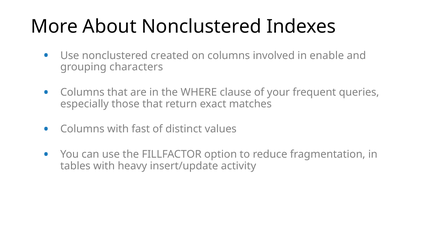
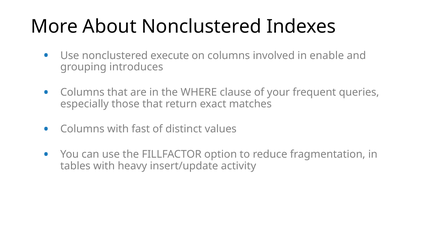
created: created -> execute (170, 56)
characters: characters -> introduces (136, 67)
